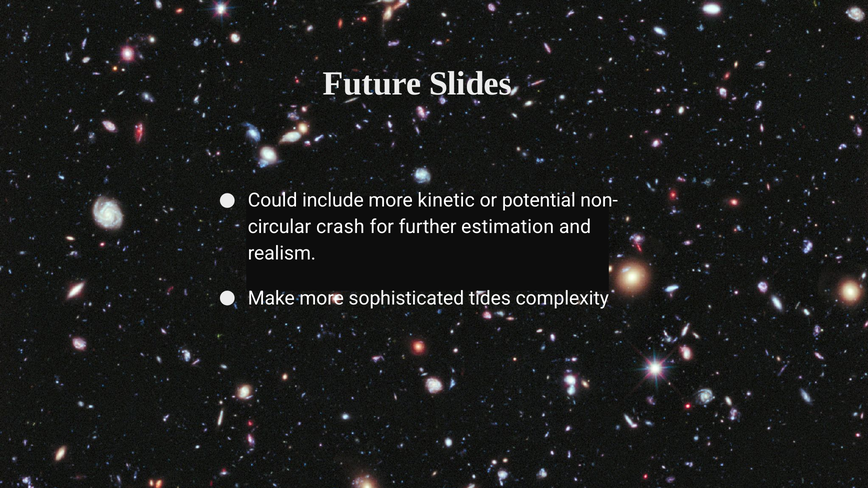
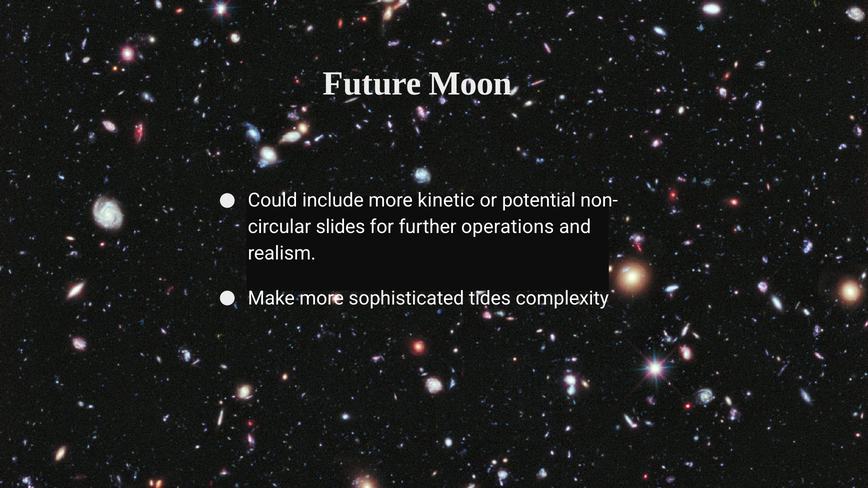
Slides: Slides -> Moon (470, 84)
crash: crash -> slides (341, 227)
estimation: estimation -> operations (508, 227)
